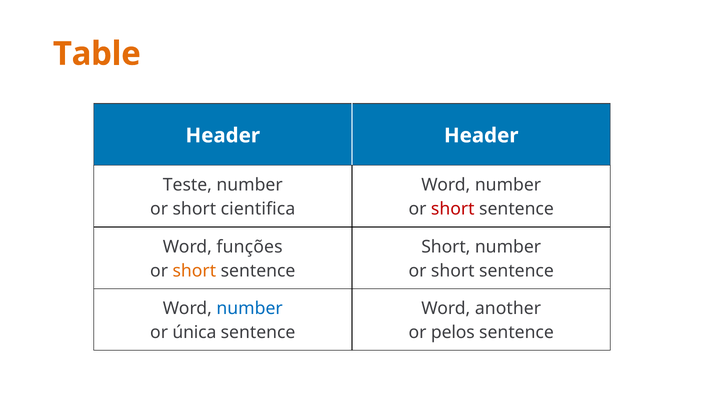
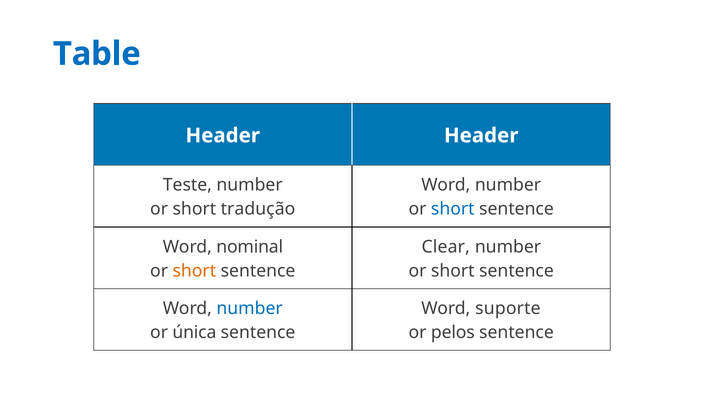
Table colour: orange -> blue (97, 54)
cientifica: cientifica -> tradução (258, 209)
short colour: red -> blue (453, 209)
funções: funções -> nominal (250, 247)
Short: Short -> Clear (446, 247)
another: another -> suporte (508, 309)
